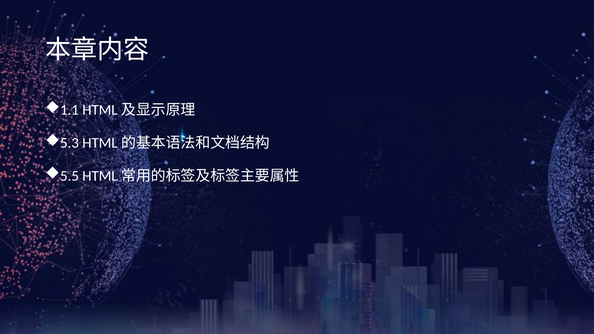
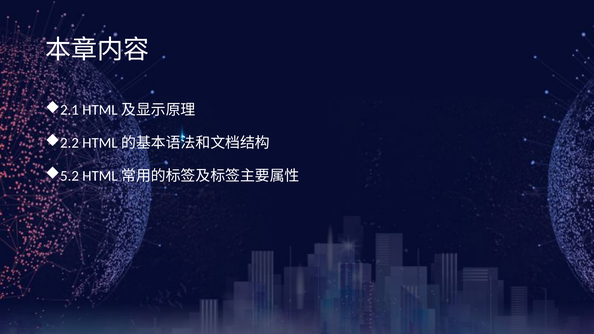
1.1: 1.1 -> 2.1 (69, 110)
5.3: 5.3 -> 2.2 (69, 143)
5.5: 5.5 -> 5.2 (69, 176)
